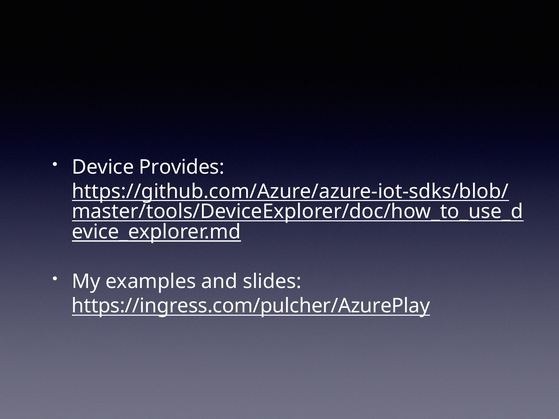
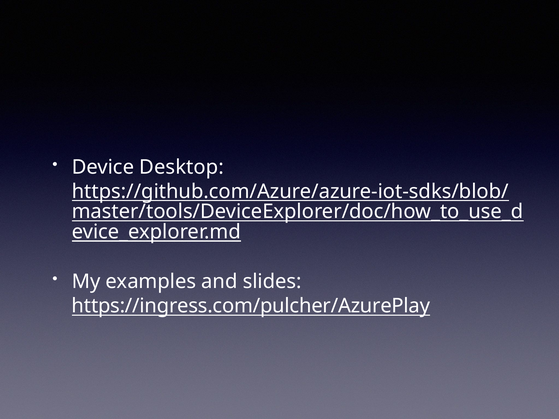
Provides: Provides -> Desktop (182, 167)
